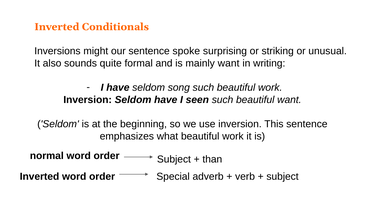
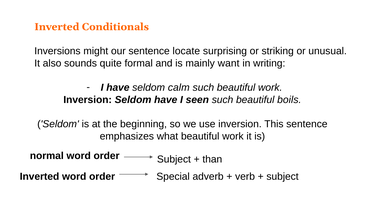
spoke: spoke -> locate (186, 51)
song: song -> calm (179, 88)
beautiful want: want -> boils (289, 100)
